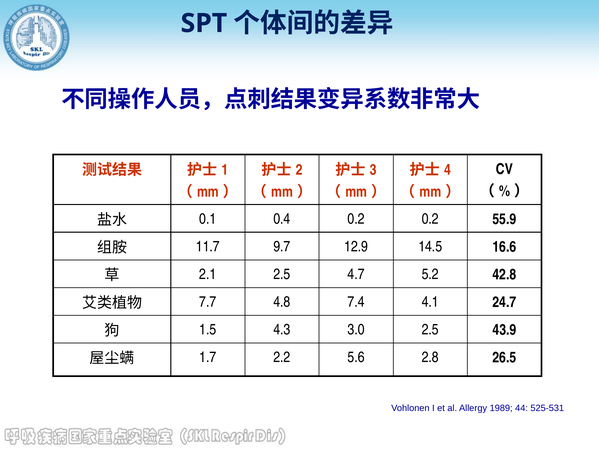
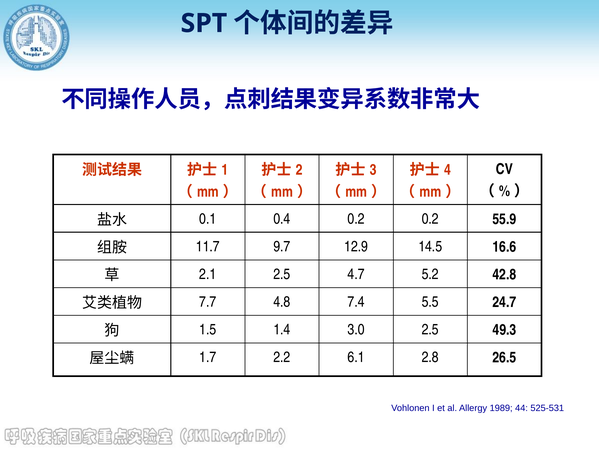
4.1: 4.1 -> 5.5 (430, 302)
4.3: 4.3 -> 1.4 (282, 330)
43.9: 43.9 -> 49.3 (504, 330)
5.6: 5.6 -> 6.1 (356, 357)
